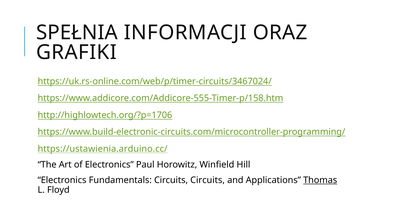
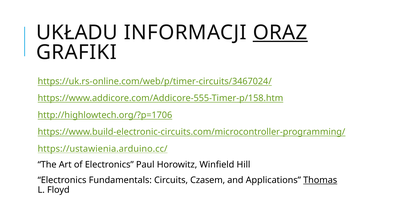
SPEŁNIA: SPEŁNIA -> UKŁADU (77, 33)
ORAZ underline: none -> present (280, 33)
Circuits Circuits: Circuits -> Czasem (208, 180)
